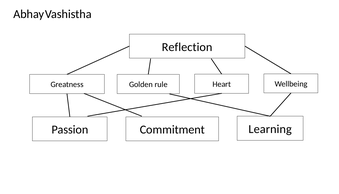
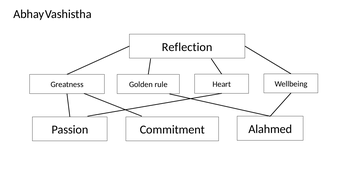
Learning: Learning -> Alahmed (270, 129)
